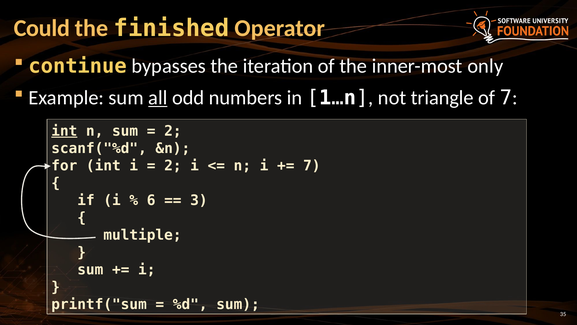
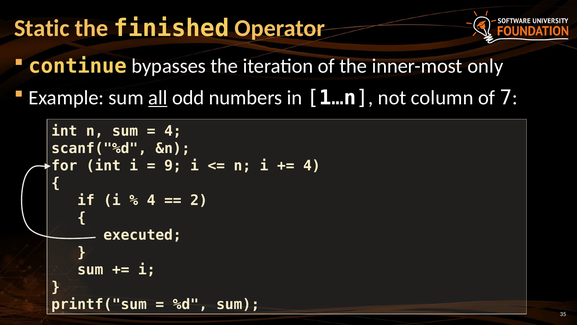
Could: Could -> Static (42, 28)
triangle: triangle -> column (442, 98)
int underline: present -> none (64, 131)
2: 2 -> 4 (173, 131)
2: 2 -> 9 (173, 165)
7: 7 -> 4 (312, 165)
6: 6 -> 4 (151, 200)
3: 3 -> 2 (199, 200)
multiple: multiple -> executed (142, 235)
